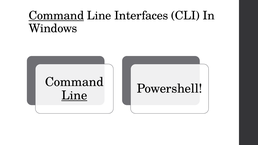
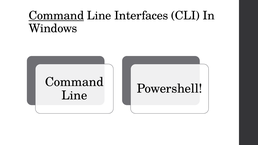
Line underline: present -> none (74, 95)
